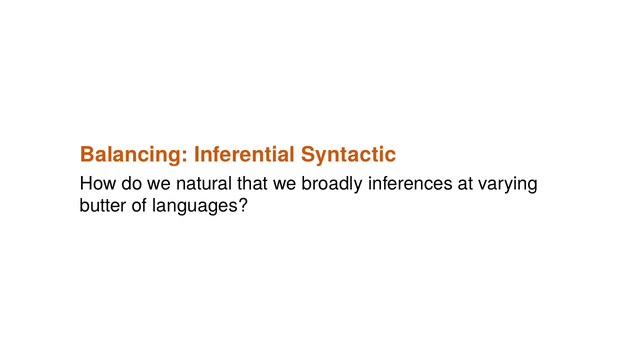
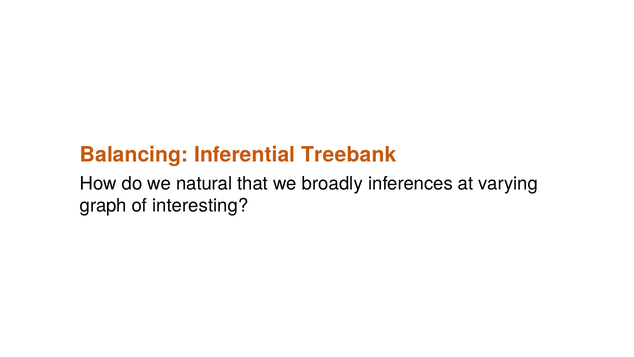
Syntactic: Syntactic -> Treebank (349, 155)
butter: butter -> graph (103, 206)
languages: languages -> interesting (200, 206)
